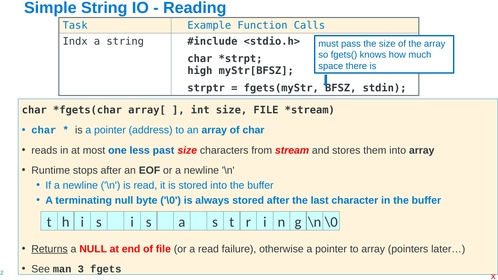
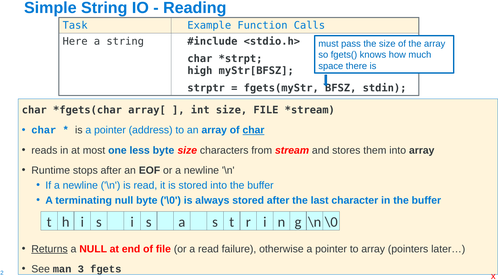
Indx: Indx -> Here (75, 41)
char underline: none -> present (253, 130)
less past: past -> byte (164, 150)
